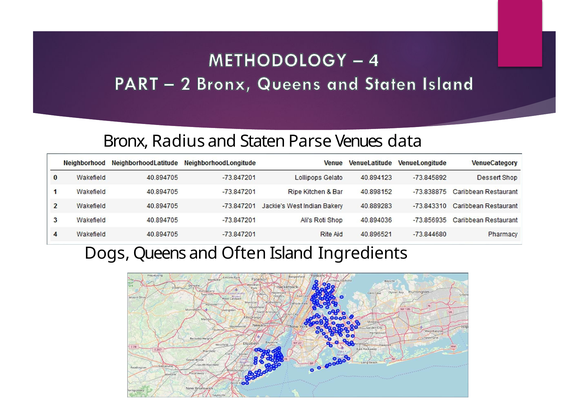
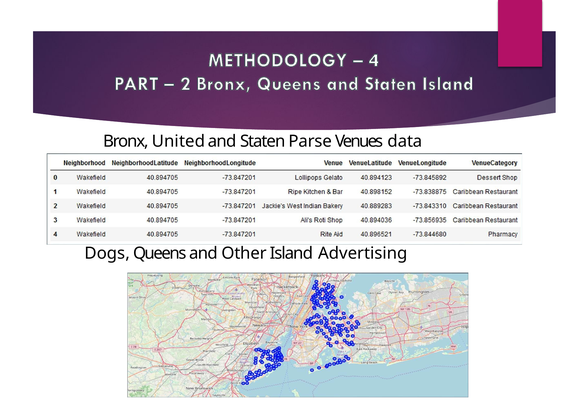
Radius: Radius -> United (178, 141)
Often: Often -> Other (244, 253)
Ingredients: Ingredients -> Advertising (363, 253)
